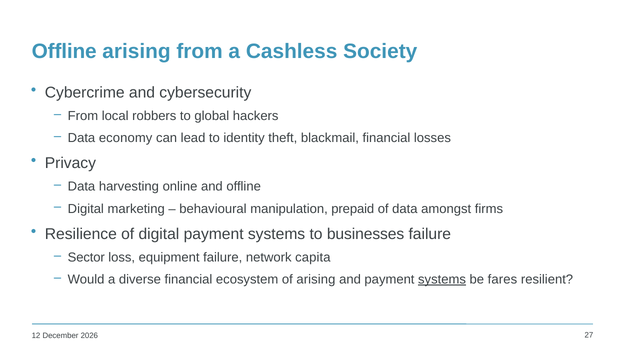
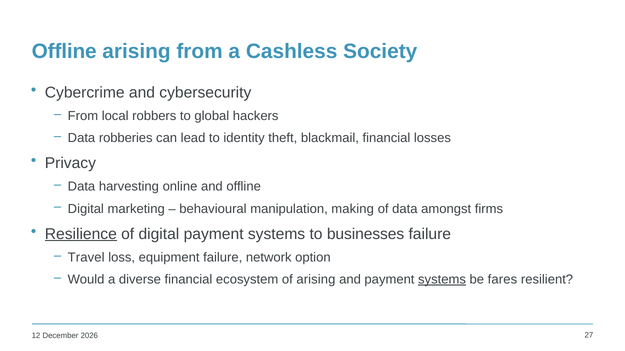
economy: economy -> robberies (126, 138)
prepaid: prepaid -> making (353, 209)
Resilience underline: none -> present (81, 234)
Sector: Sector -> Travel (86, 258)
capita: capita -> option (313, 258)
